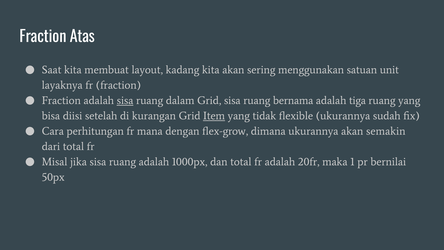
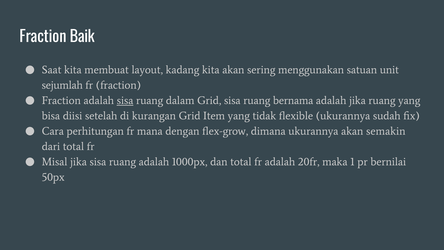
Atas: Atas -> Baik (82, 37)
layaknya: layaknya -> sejumlah (62, 85)
adalah tiga: tiga -> jika (357, 100)
Item underline: present -> none (214, 116)
